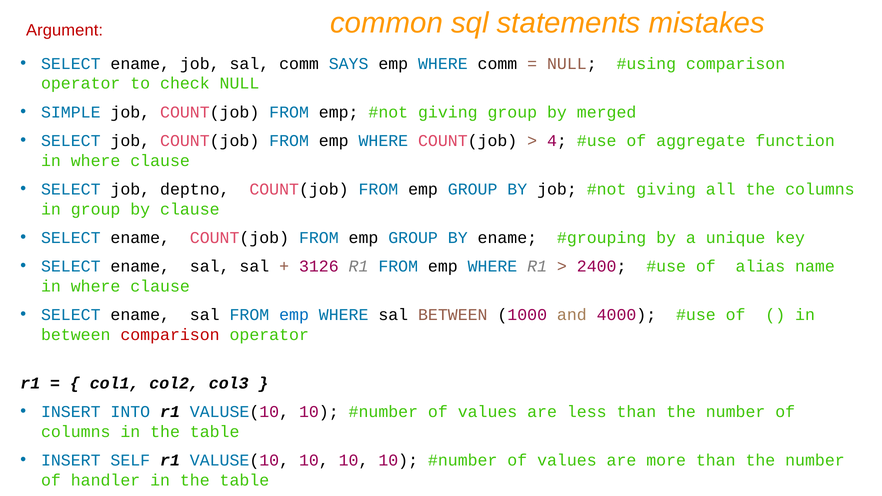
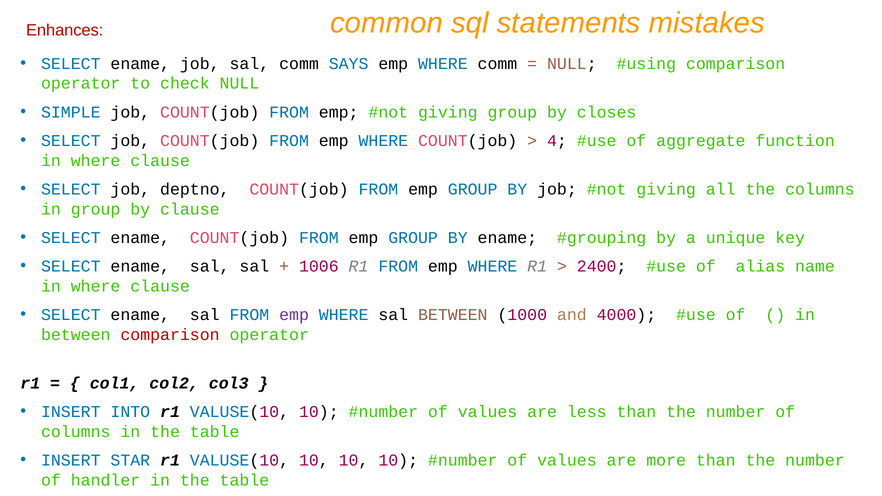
Argument: Argument -> Enhances (65, 30)
merged: merged -> closes (607, 112)
3126: 3126 -> 1006 (319, 266)
emp colour: blue -> purple (294, 315)
SELF: SELF -> STAR (130, 460)
